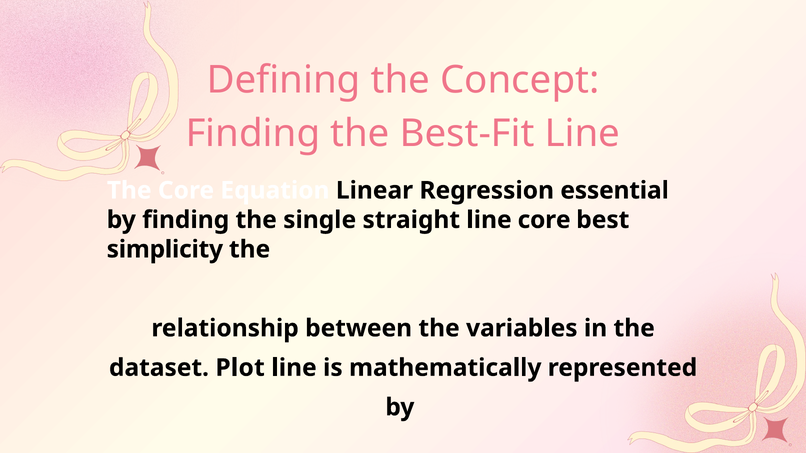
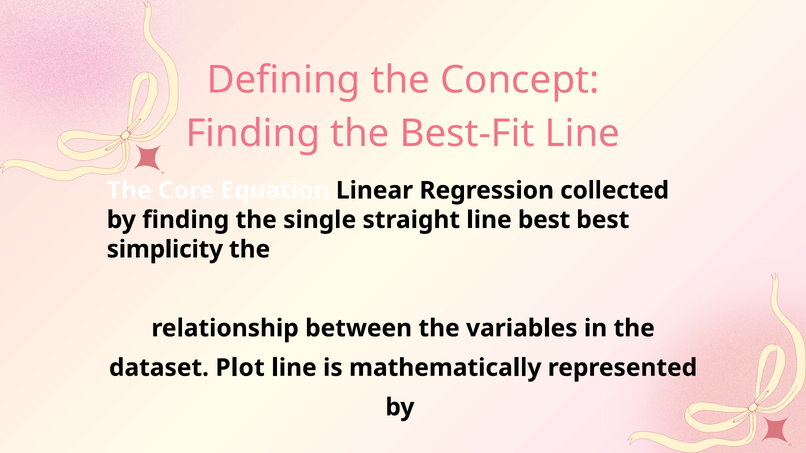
essential: essential -> collected (615, 191)
line core: core -> best (544, 220)
